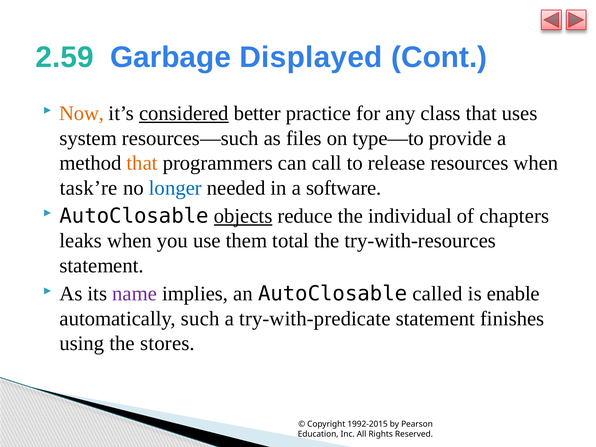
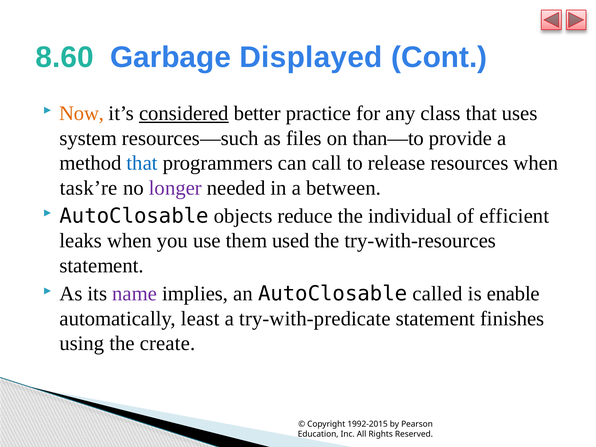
2.59: 2.59 -> 8.60 (65, 57)
type—to: type—to -> than—to (388, 138)
that colour: orange -> blue (142, 163)
longer colour: blue -> purple (175, 188)
software: software -> between (344, 188)
objects underline: present -> none (243, 216)
chapters: chapters -> efficient (514, 216)
total: total -> used (291, 241)
such: such -> least (200, 319)
stores: stores -> create (168, 343)
